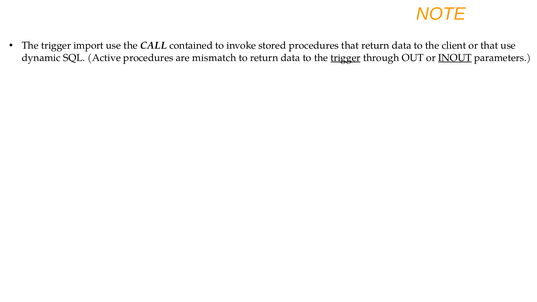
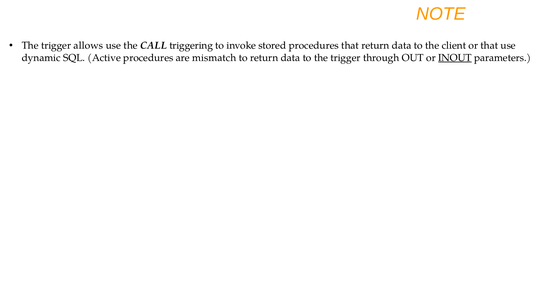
import: import -> allows (88, 46)
contained: contained -> triggering (191, 46)
trigger underline: present -> none (346, 58)
